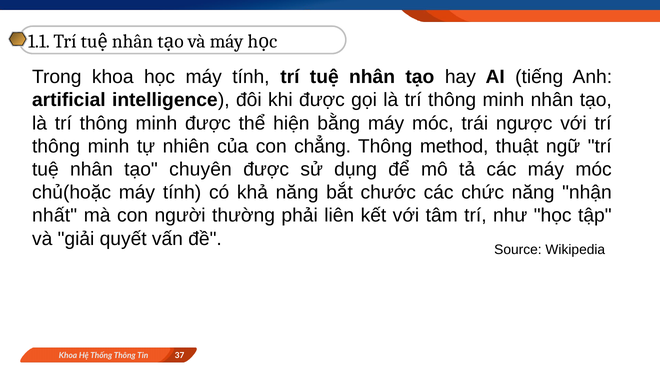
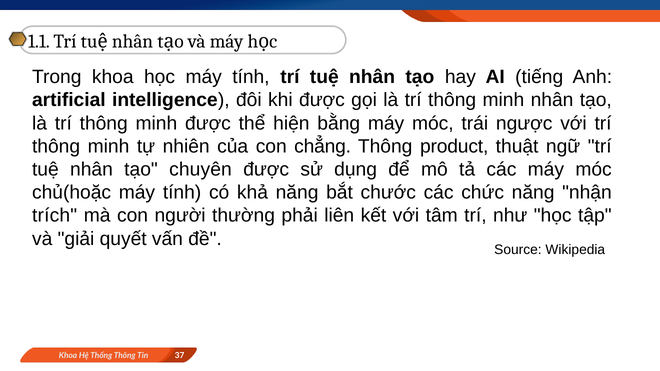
method: method -> product (454, 146)
nhất: nhất -> trích (55, 216)
